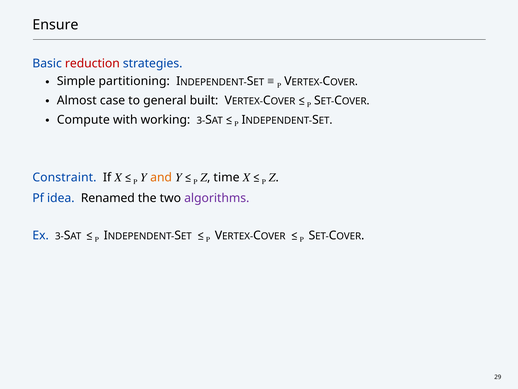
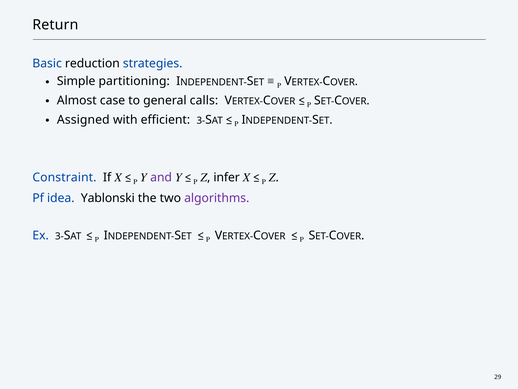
Ensure: Ensure -> Return (55, 25)
reduction colour: red -> black (92, 63)
built: built -> calls (204, 100)
Compute: Compute -> Assigned (83, 120)
working: working -> efficient (165, 120)
and colour: orange -> purple (161, 177)
time: time -> infer (227, 177)
Renamed: Renamed -> Yablonski (108, 198)
